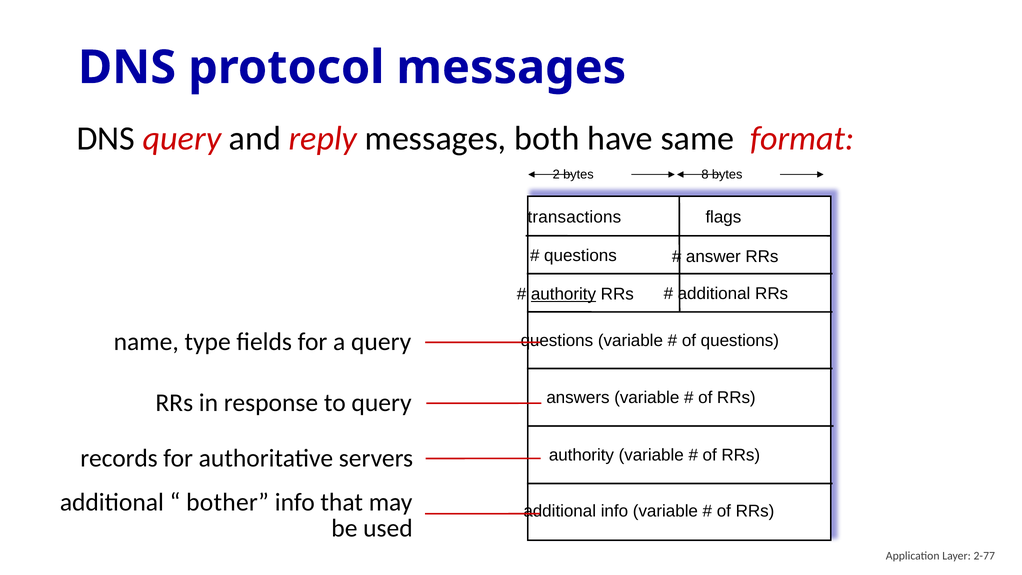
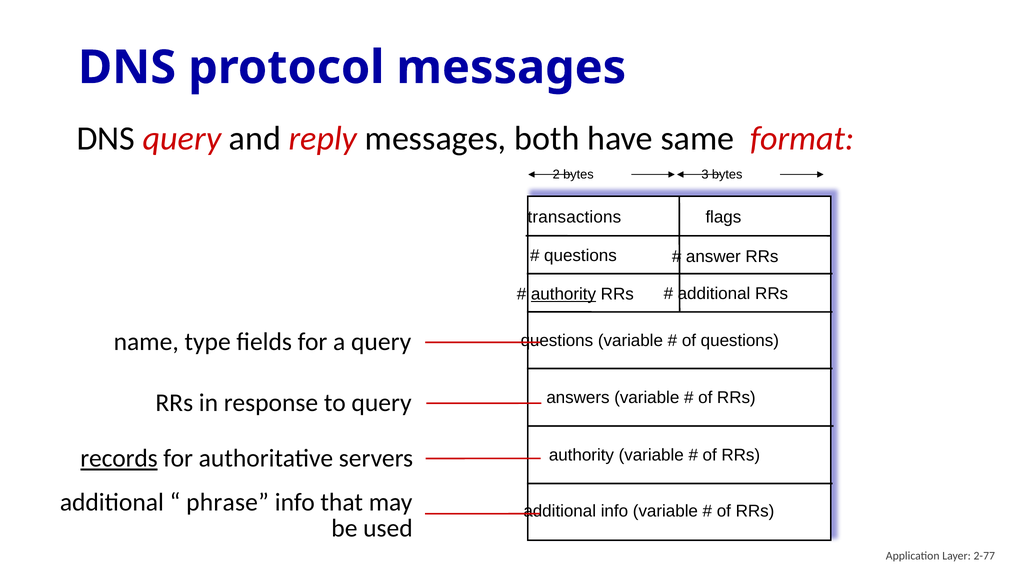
8: 8 -> 3 (705, 175)
records underline: none -> present (119, 458)
bother: bother -> phrase (228, 502)
